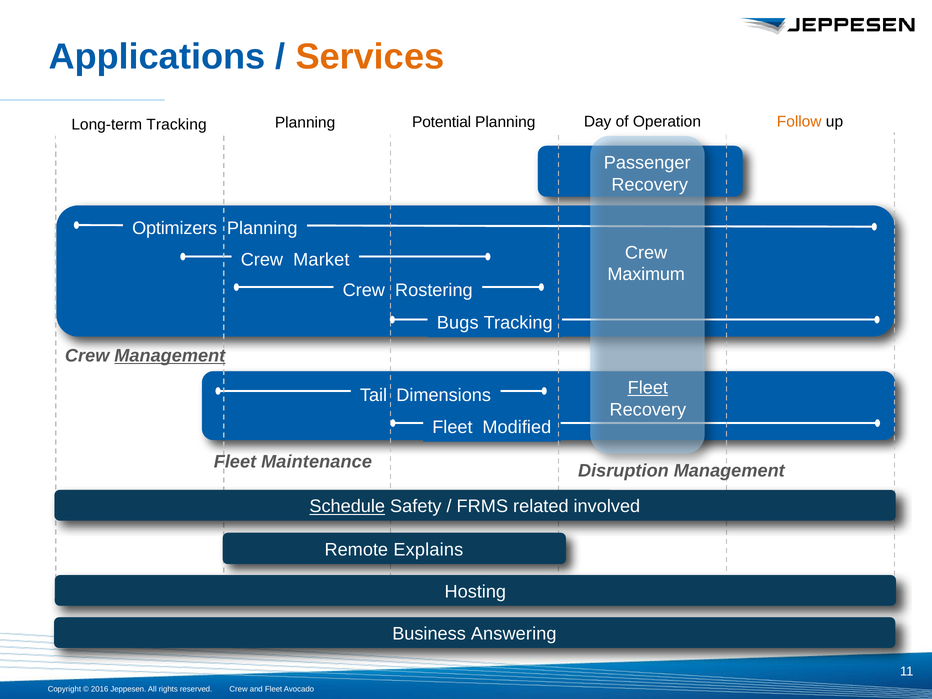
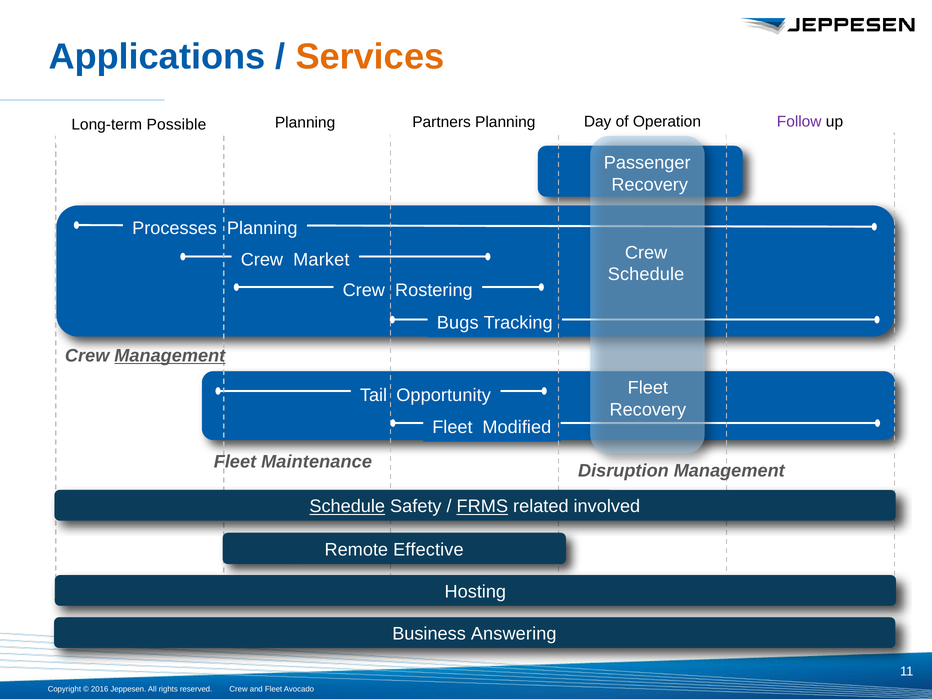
Potential: Potential -> Partners (442, 122)
Follow colour: orange -> purple (799, 122)
Long-term Tracking: Tracking -> Possible (176, 125)
Optimizers: Optimizers -> Processes (175, 228)
Maximum: Maximum -> Schedule (646, 274)
Fleet underline: present -> none (648, 388)
Dimensions: Dimensions -> Opportunity (444, 395)
FRMS underline: none -> present (482, 507)
Explains: Explains -> Effective (428, 550)
